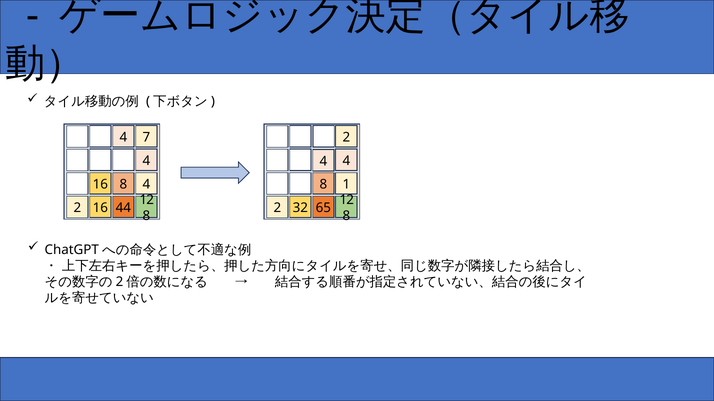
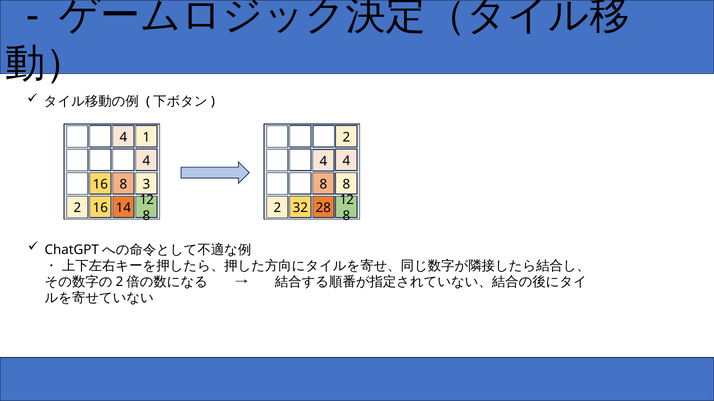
7: 7 -> 1 (146, 137)
8 4: 4 -> 3 (146, 185)
8 1: 1 -> 8 (346, 185)
44: 44 -> 14 (123, 208)
65: 65 -> 28 (323, 208)
